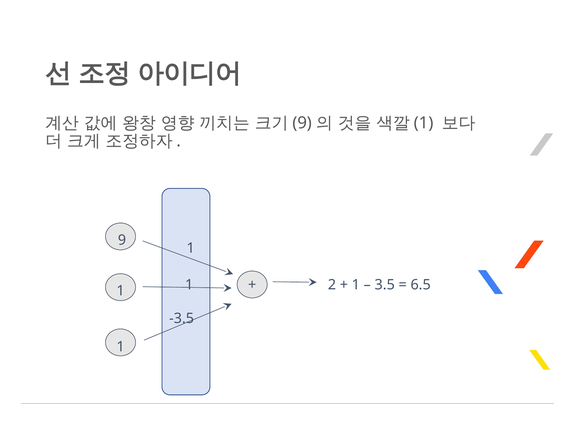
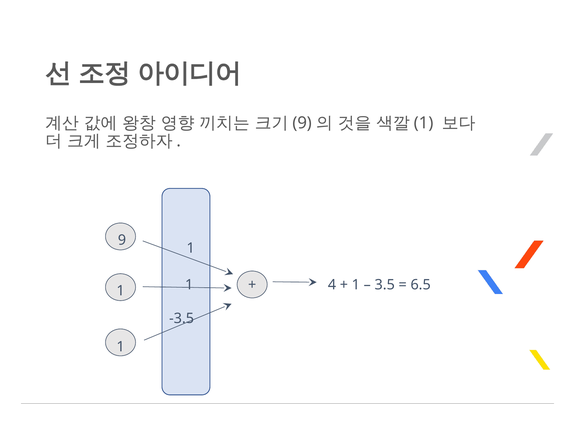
2: 2 -> 4 (332, 285)
